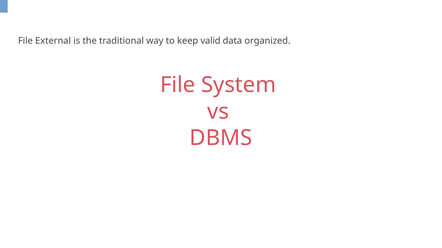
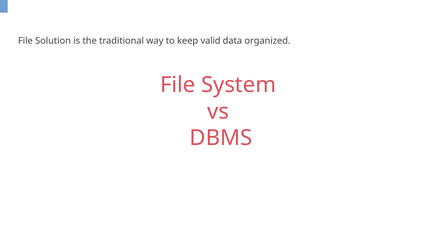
External: External -> Solution (53, 41)
